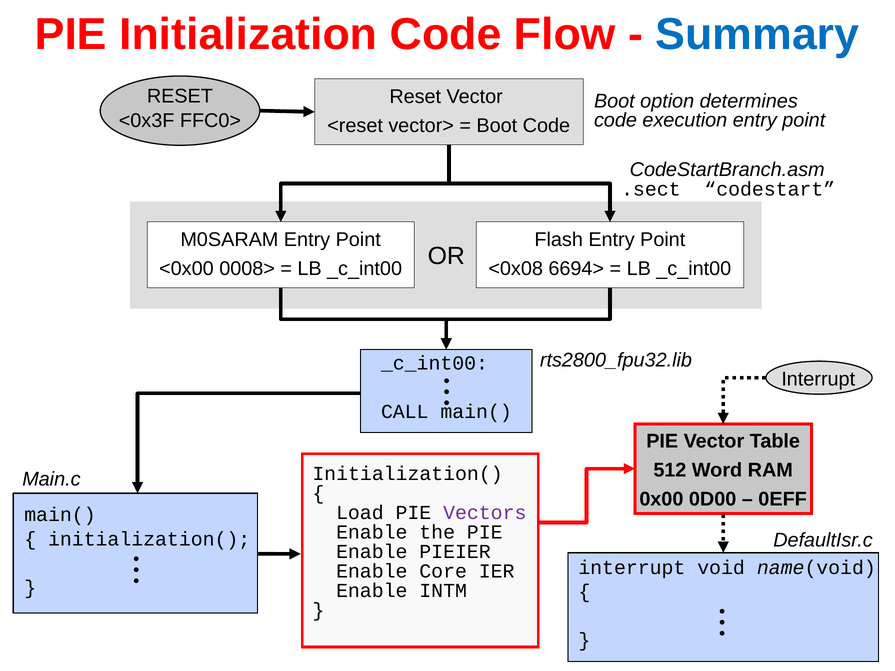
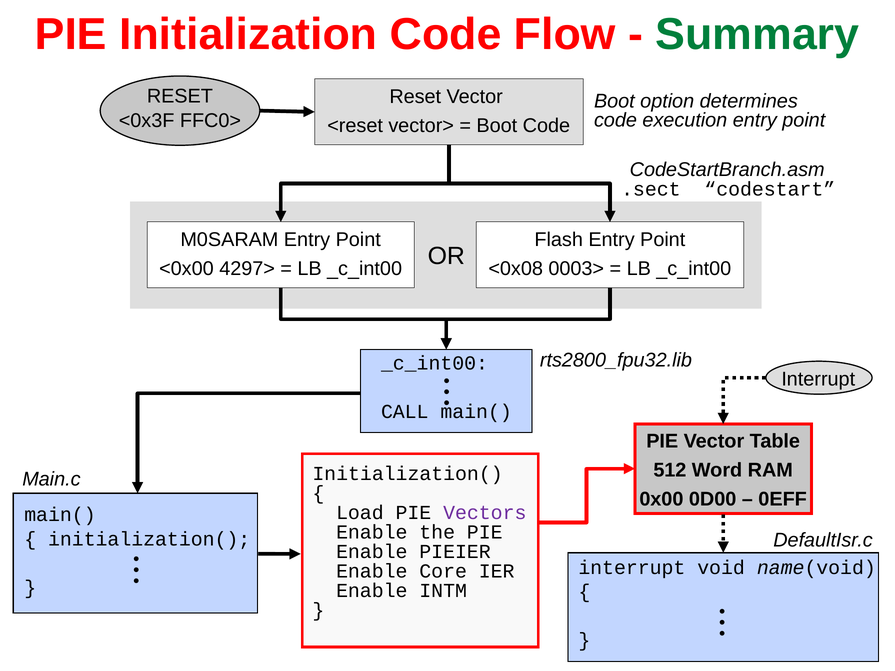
Summary colour: blue -> green (757, 34)
0008>: 0008> -> 4297> (247, 269)
6694>: 6694> -> 0003> (576, 269)
